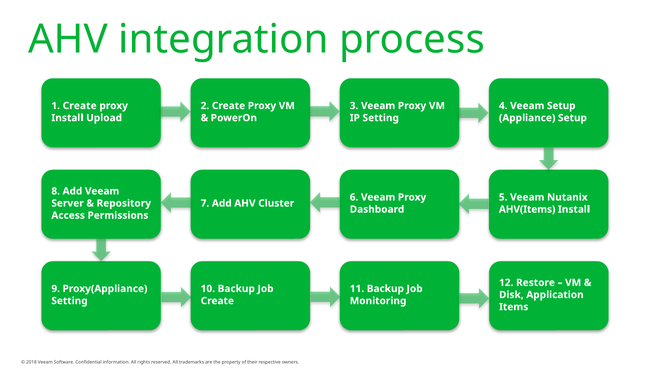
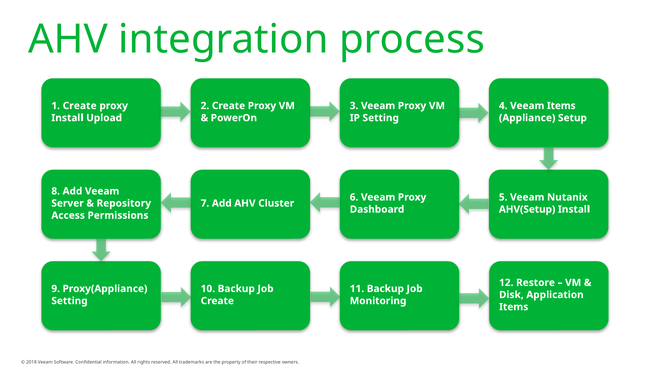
Veeam Setup: Setup -> Items (561, 106)
AHV(Items: AHV(Items -> AHV(Setup (527, 209)
